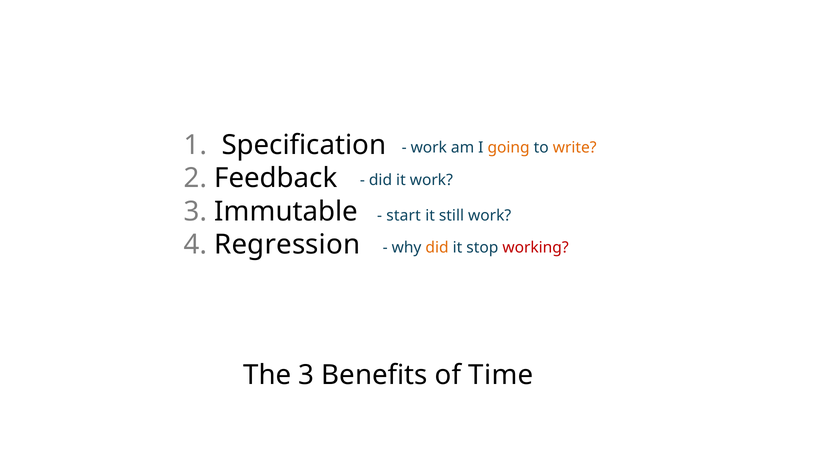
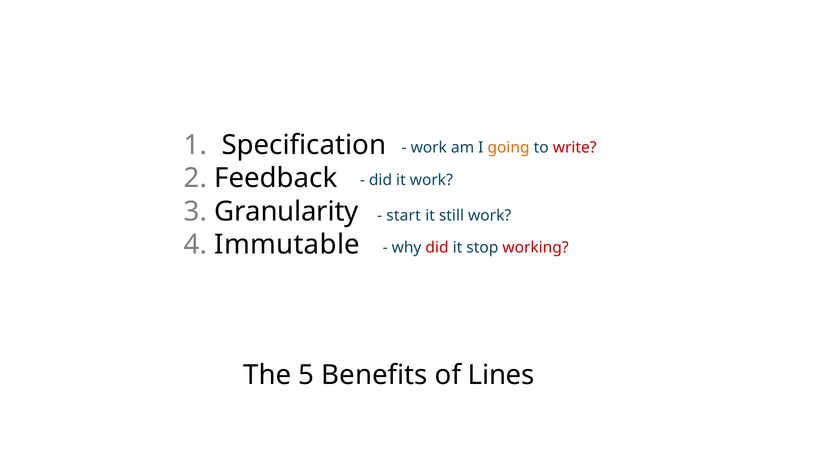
write colour: orange -> red (575, 148)
Immutable: Immutable -> Granularity (286, 211)
Regression: Regression -> Immutable (287, 245)
did colour: orange -> red (437, 248)
The 3: 3 -> 5 (306, 375)
Time: Time -> Lines (501, 375)
